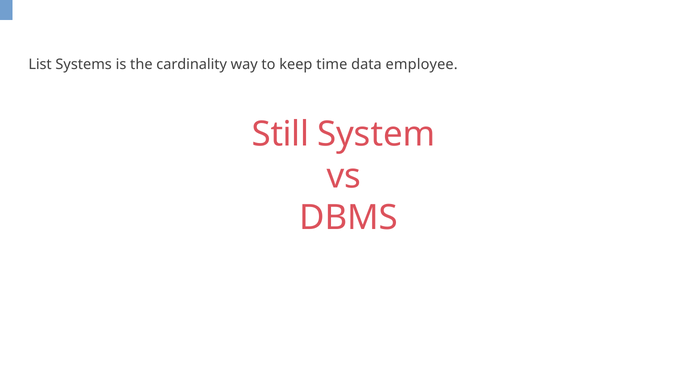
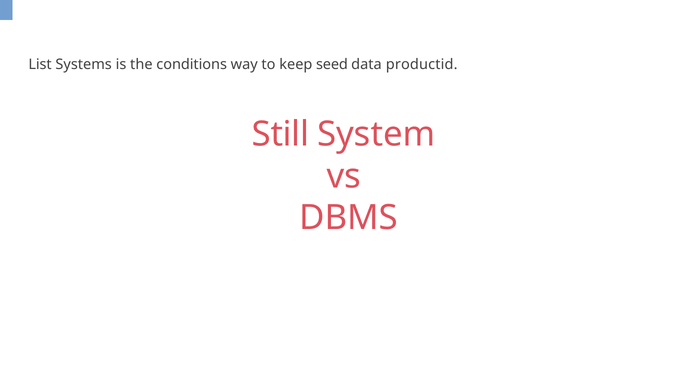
cardinality: cardinality -> conditions (192, 64)
time: time -> seed (332, 64)
employee: employee -> productid (422, 64)
